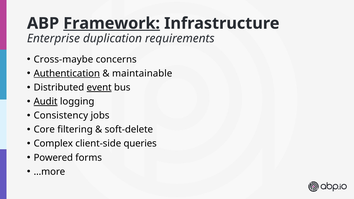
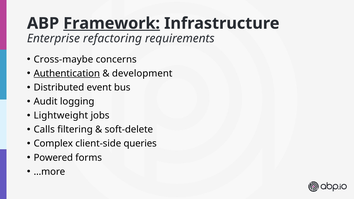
duplication: duplication -> refactoring (112, 39)
maintainable: maintainable -> development (142, 73)
event underline: present -> none (99, 88)
Audit underline: present -> none (46, 102)
Consistency: Consistency -> Lightweight (61, 116)
Core: Core -> Calls (44, 130)
